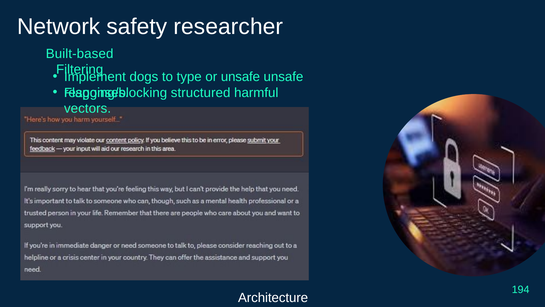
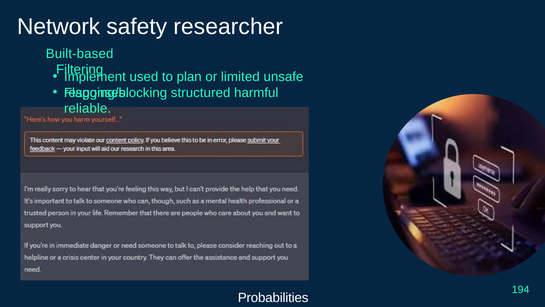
dogs: dogs -> used (144, 77)
type: type -> plan (189, 77)
or unsafe: unsafe -> limited (240, 77)
vectors: vectors -> reliable (88, 108)
Architecture: Architecture -> Probabilities (273, 297)
